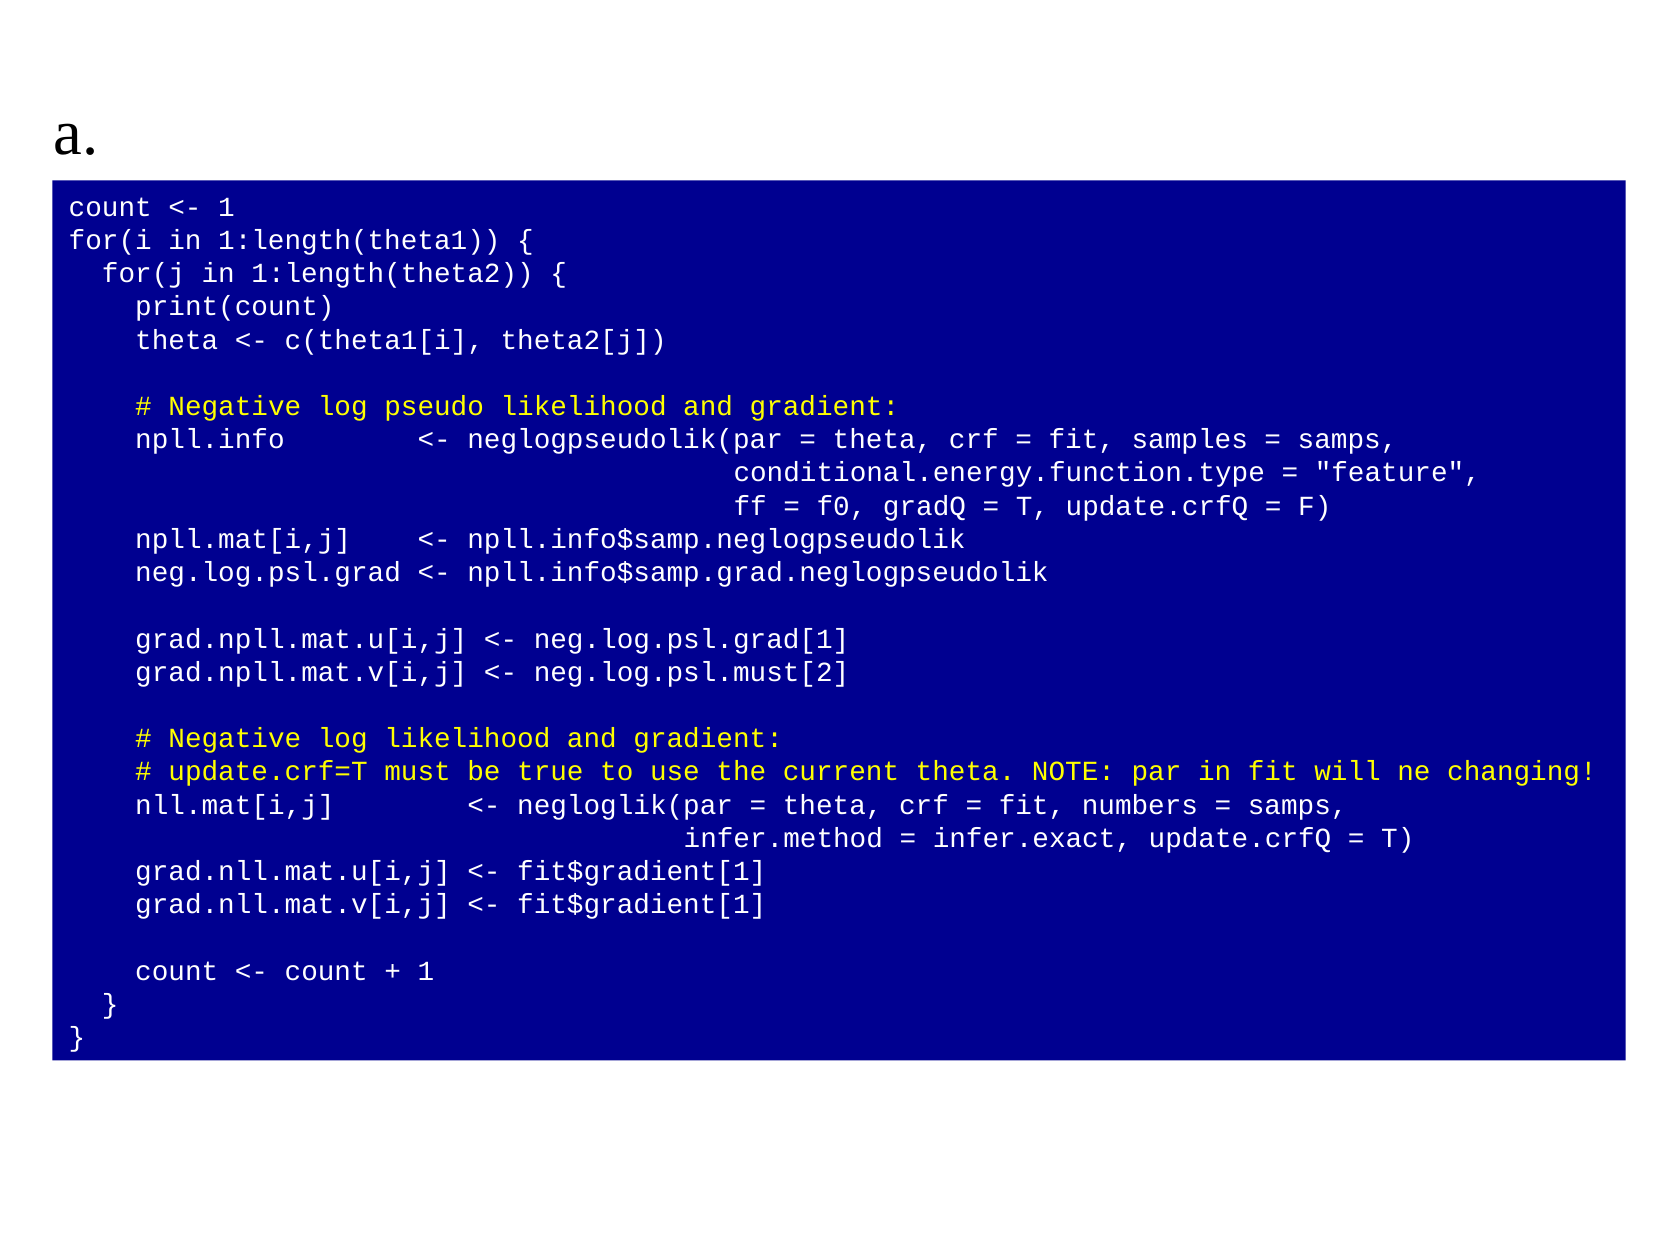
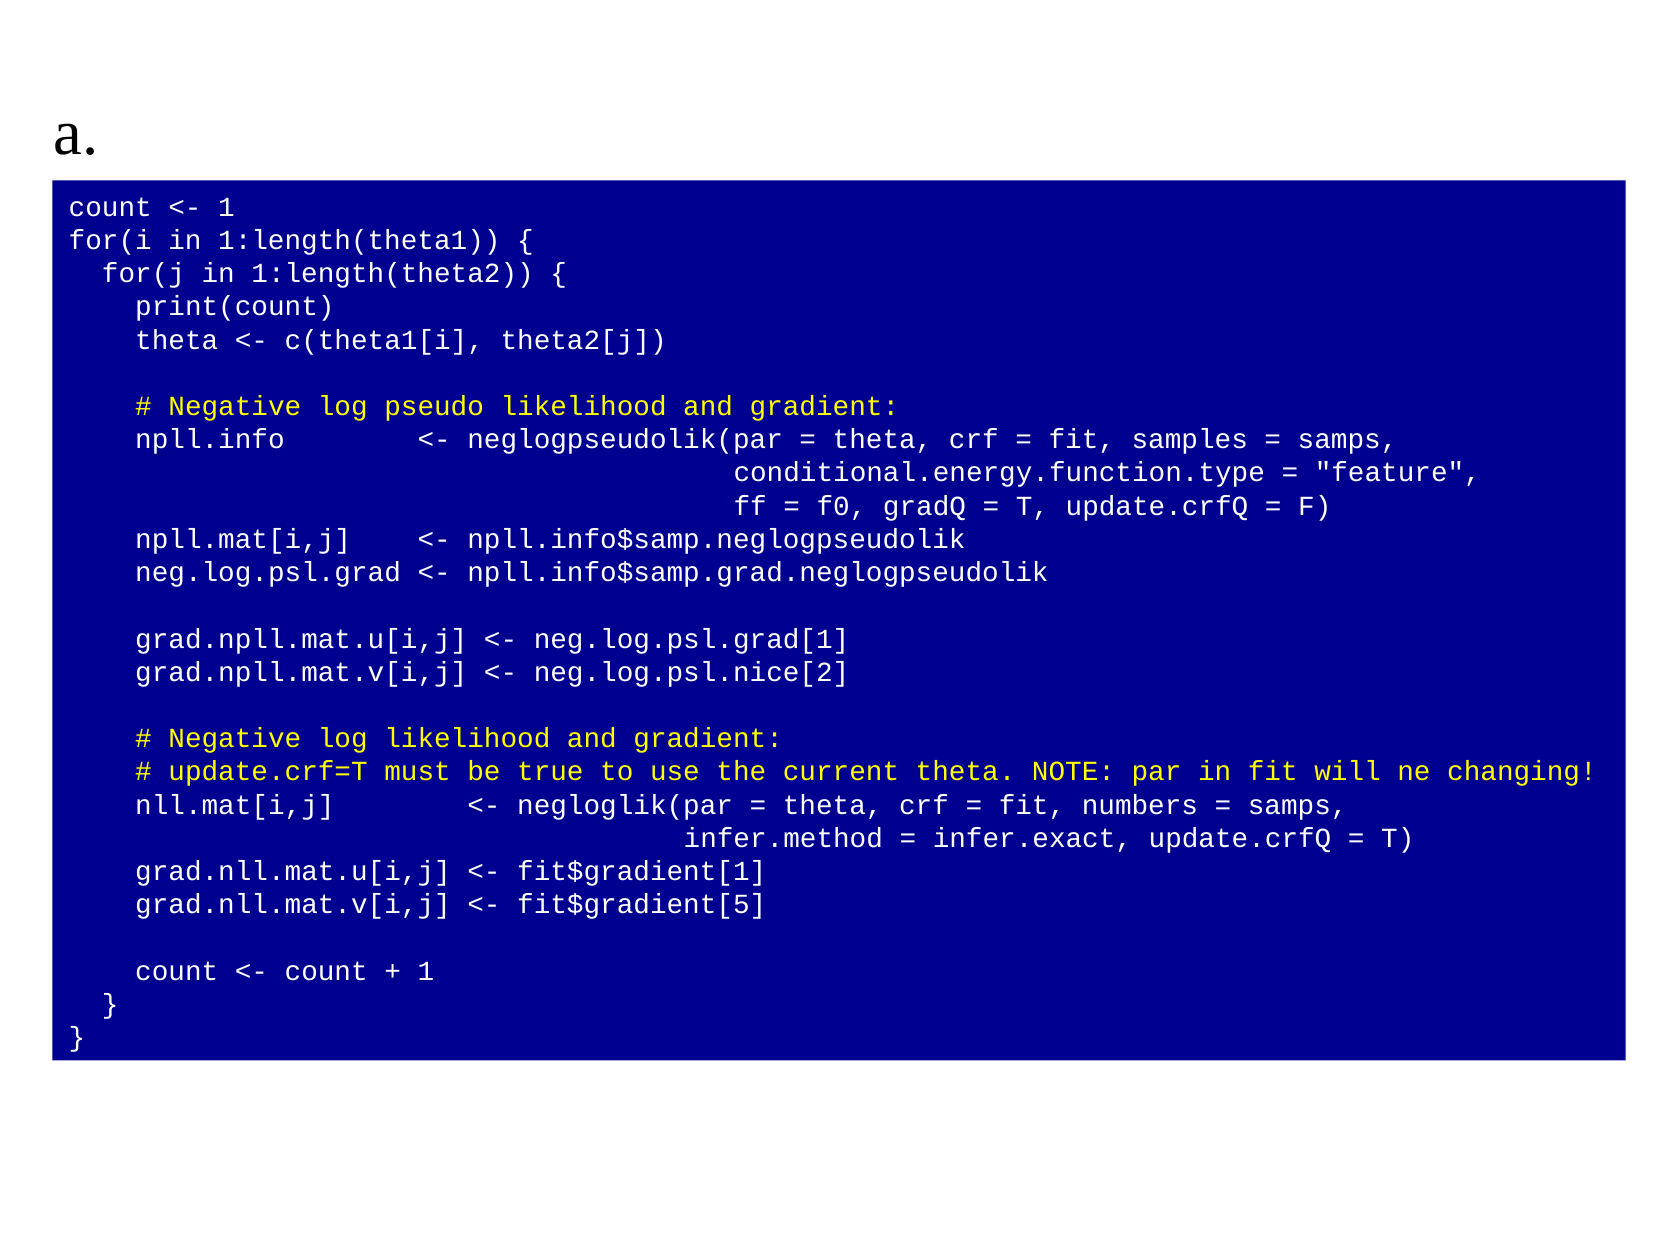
neg.log.psl.must[2: neg.log.psl.must[2 -> neg.log.psl.nice[2 (692, 672)
fit$gradient[1: fit$gradient[1 -> fit$gradient[5 (642, 905)
